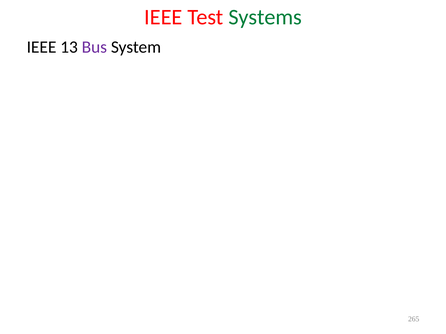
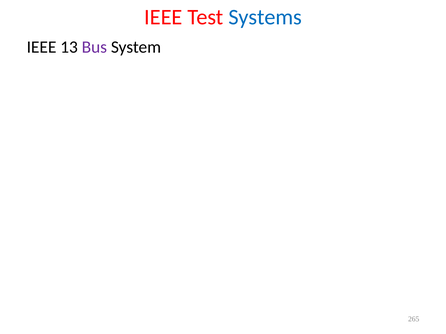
Systems colour: green -> blue (265, 17)
